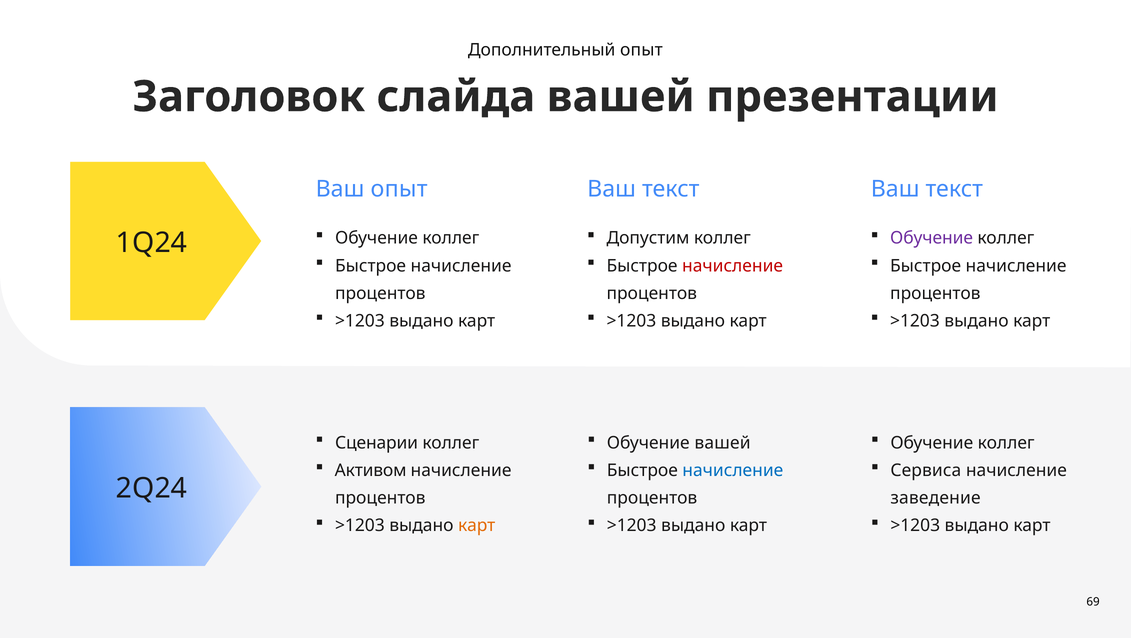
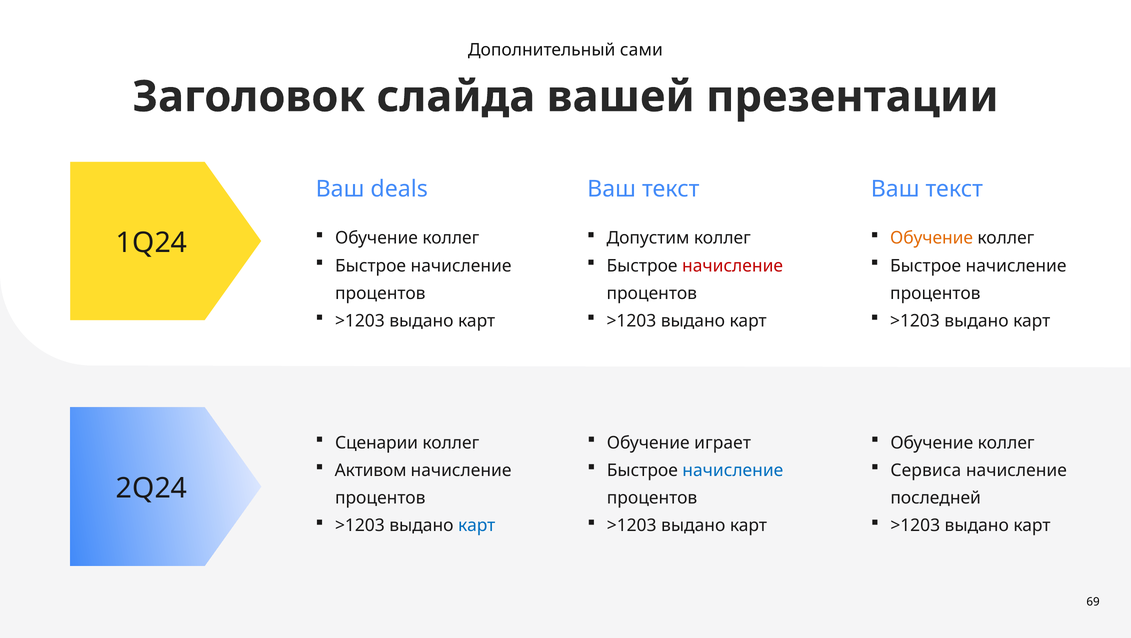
Дополнительный опыт: опыт -> сами (641, 50)
Ваш опыт: опыт -> deals (399, 189)
Обучение colour: purple -> orange (932, 238)
Обучение вашей: вашей -> играет (723, 443)
заведение: заведение -> последней (936, 498)
карт colour: orange -> blue (477, 525)
